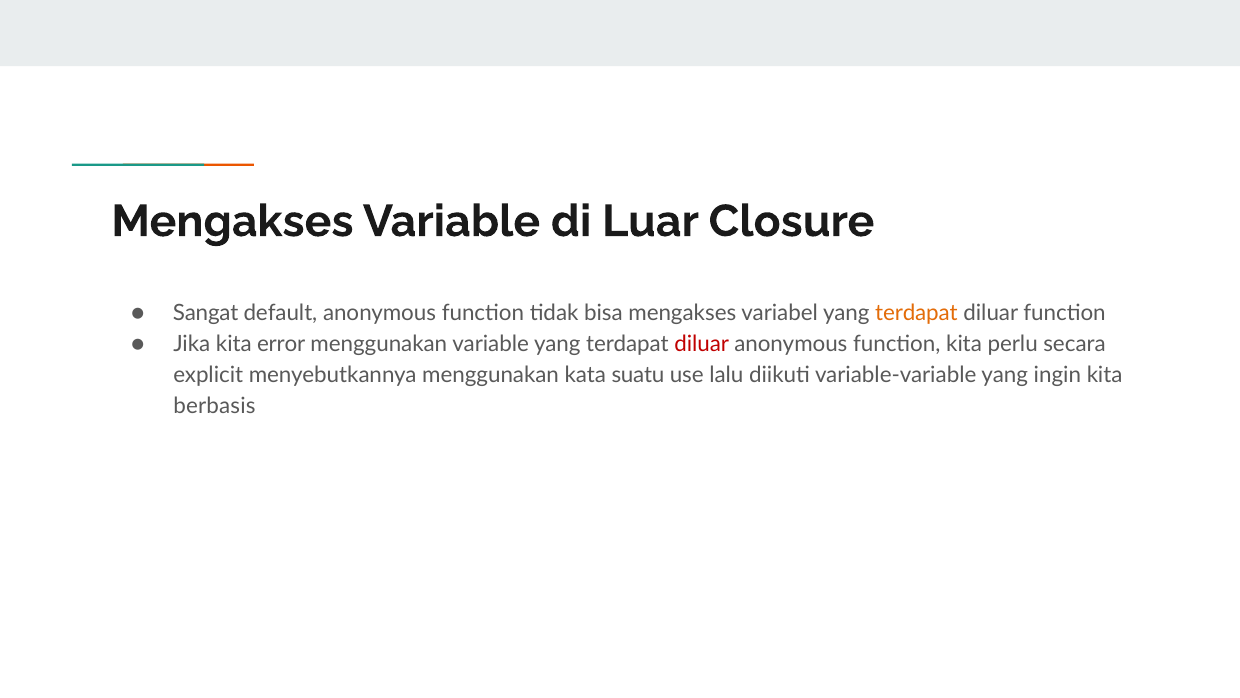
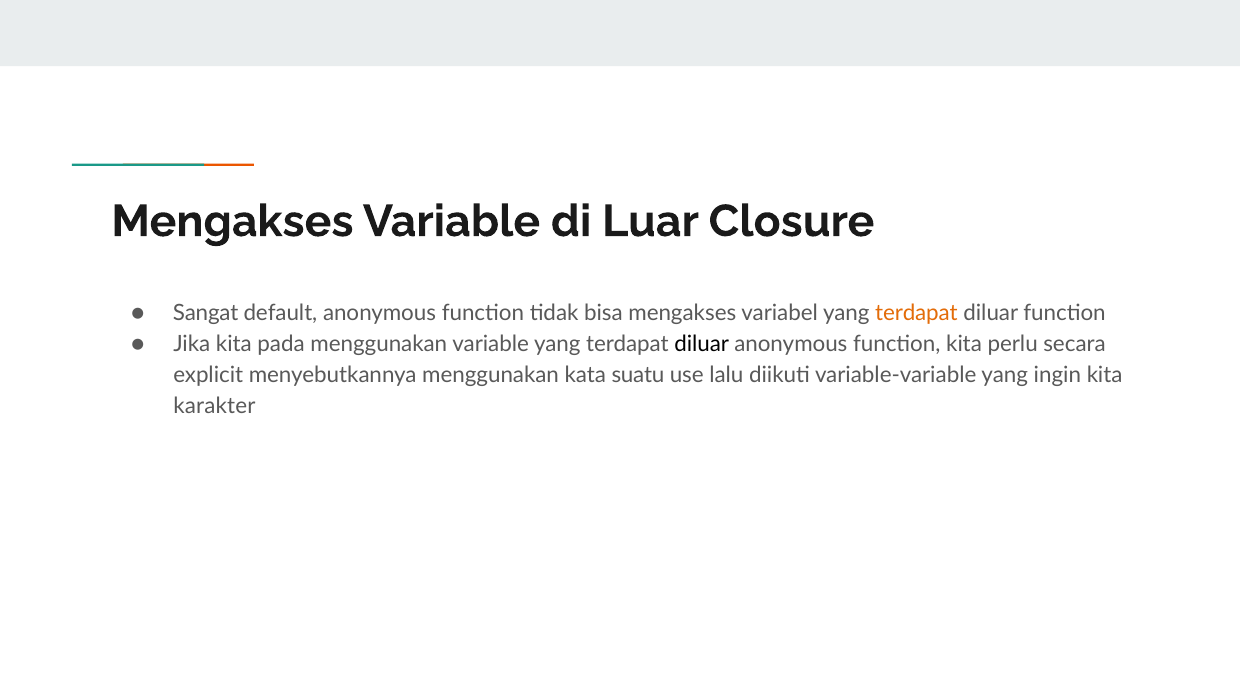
error: error -> pada (281, 344)
diluar colour: red -> black (702, 344)
berbasis: berbasis -> karakter (214, 406)
